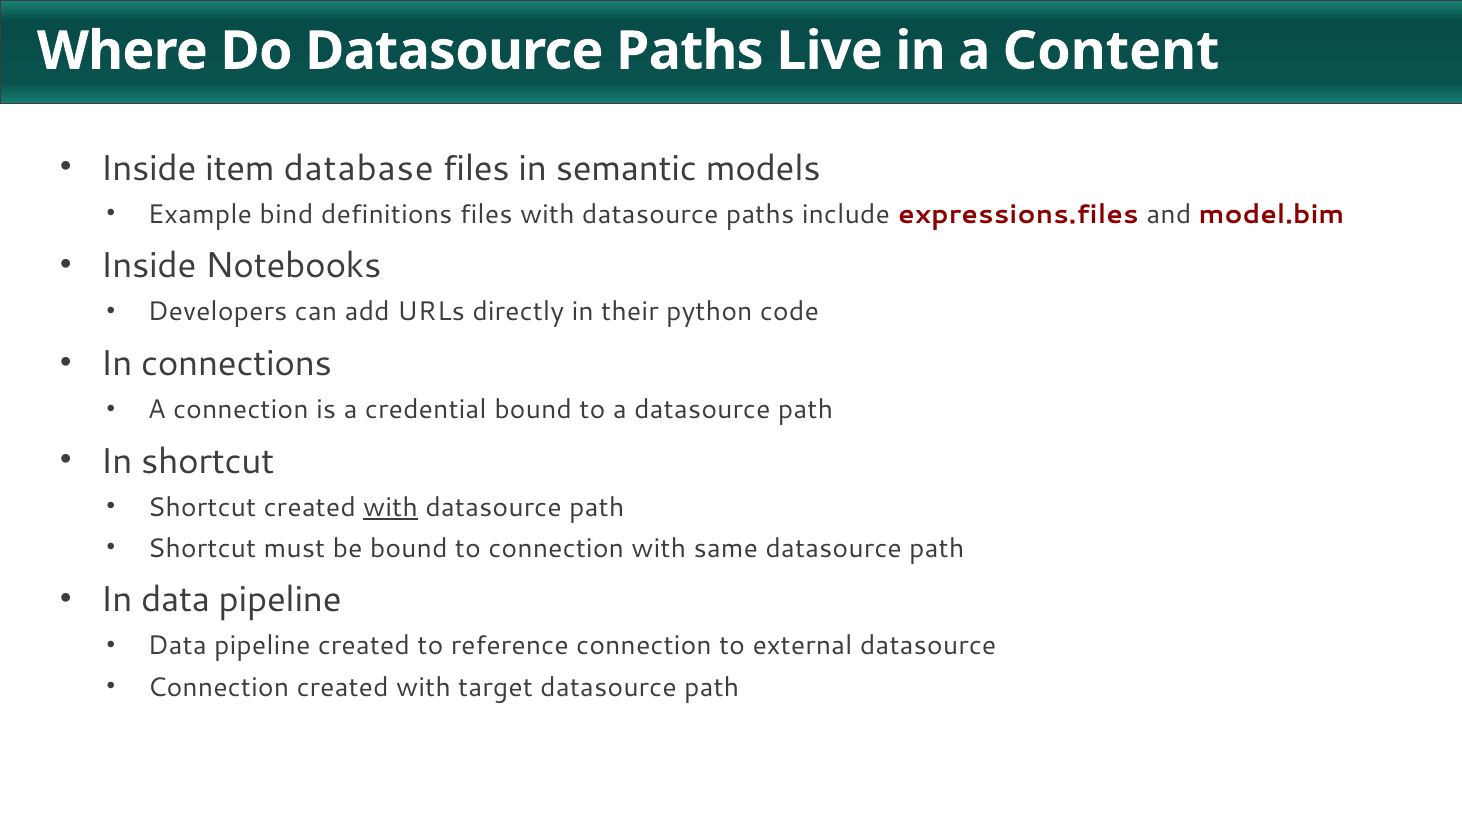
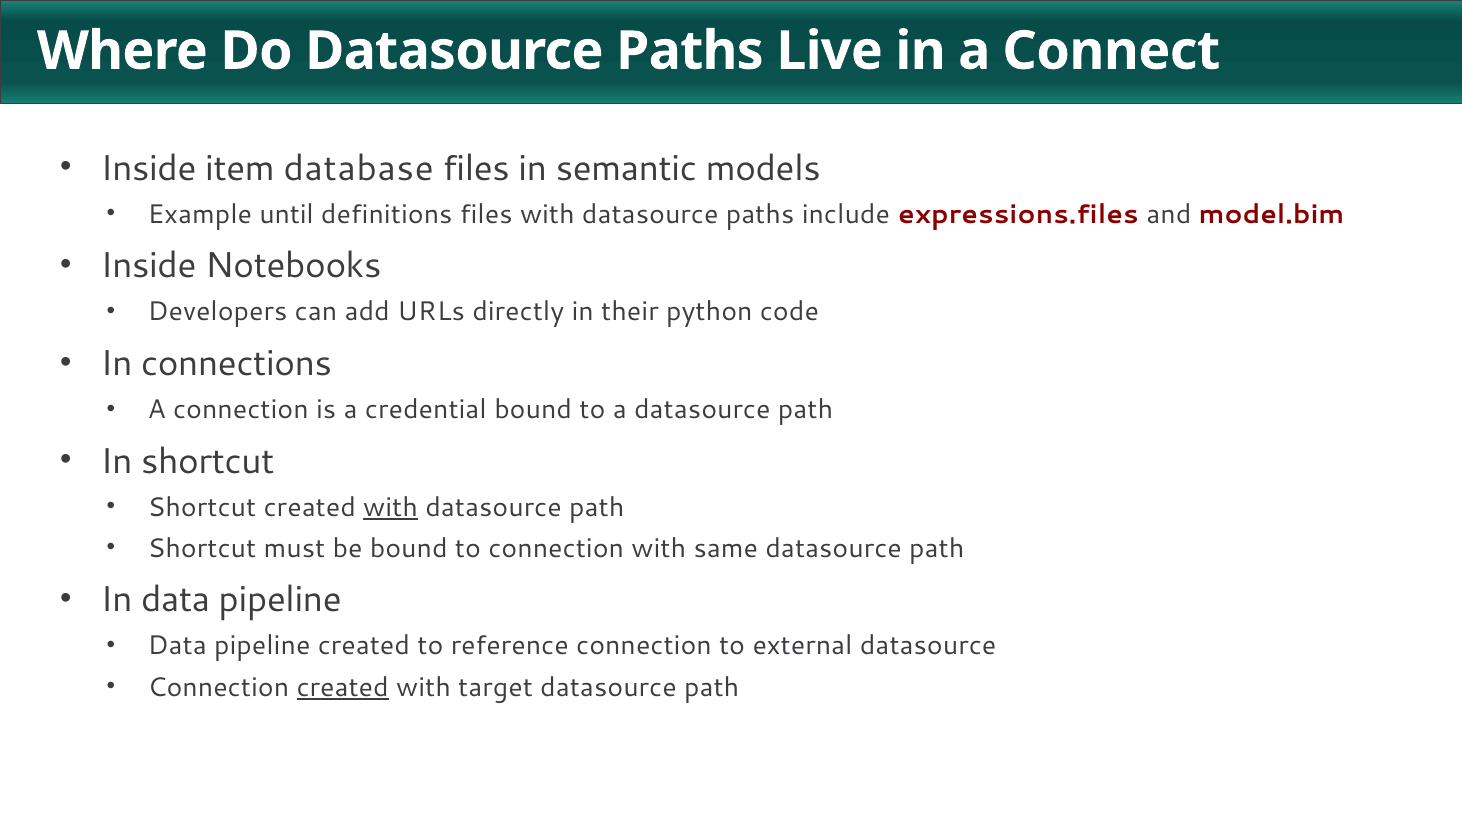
Content: Content -> Connect (1111, 51)
bind: bind -> until (287, 214)
created underline: none -> present (343, 687)
